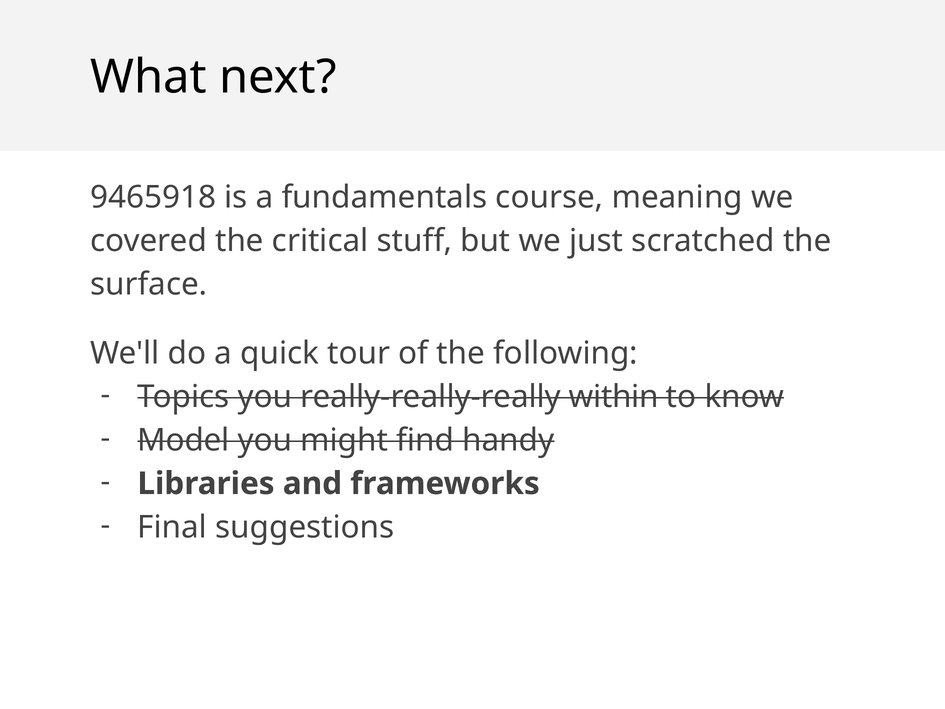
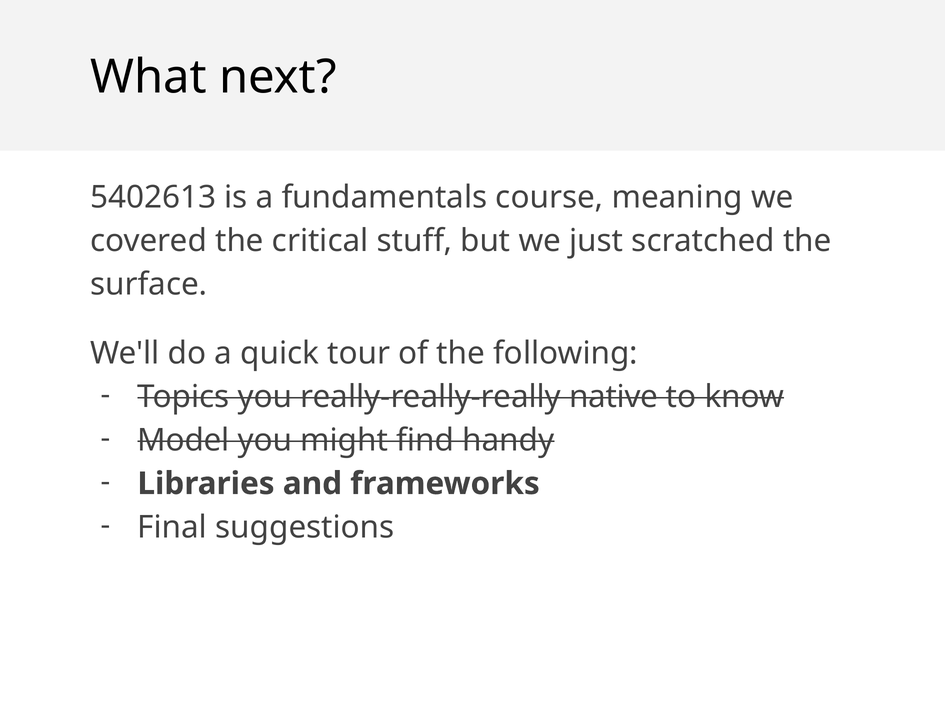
9465918: 9465918 -> 5402613 (153, 197)
within: within -> native (614, 397)
